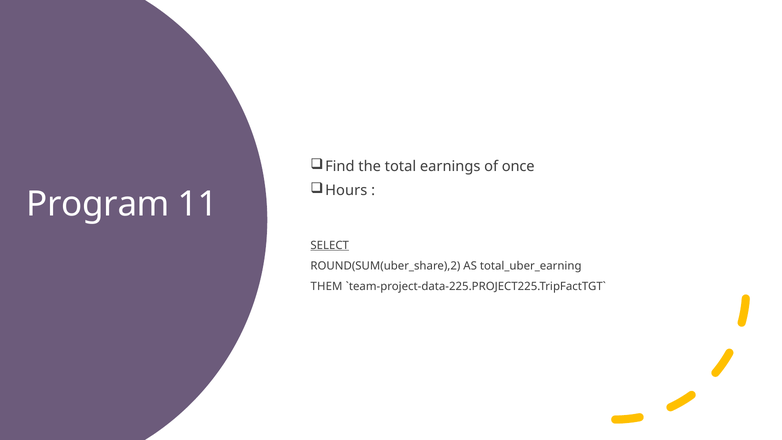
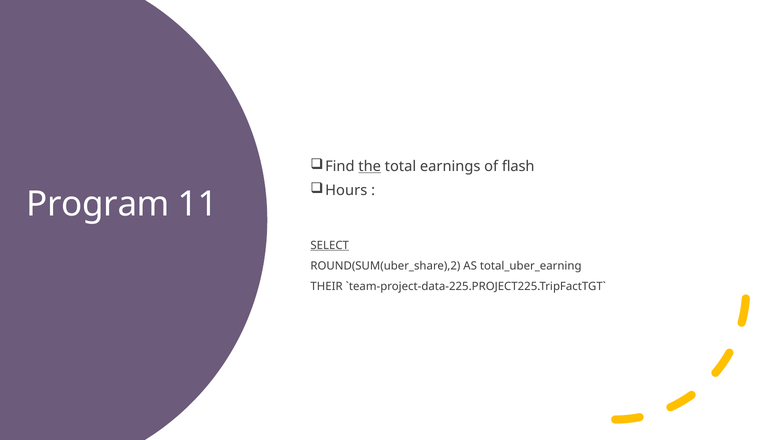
the underline: none -> present (370, 166)
once: once -> flash (518, 166)
THEM: THEM -> THEIR (327, 286)
